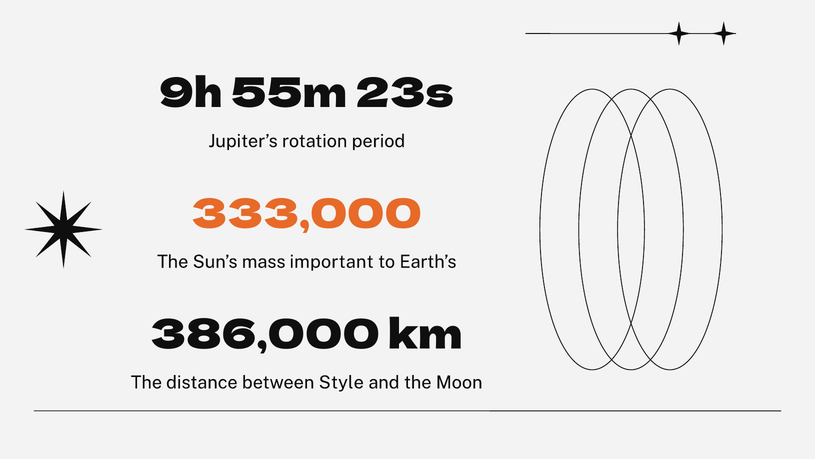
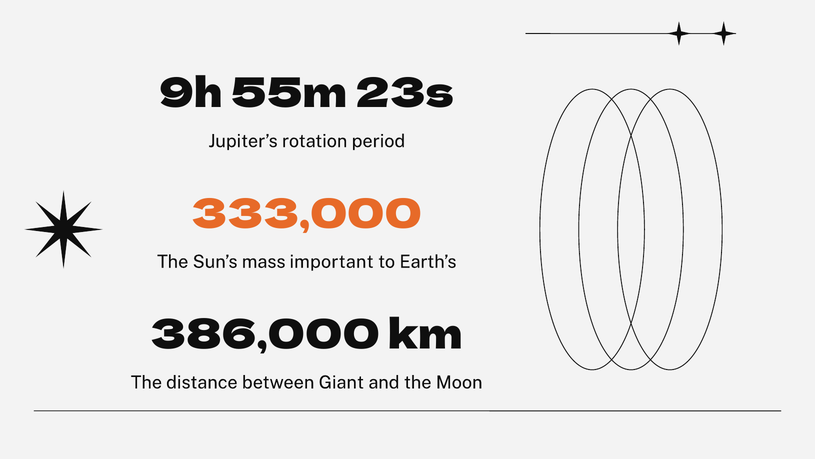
Style: Style -> Giant (341, 382)
